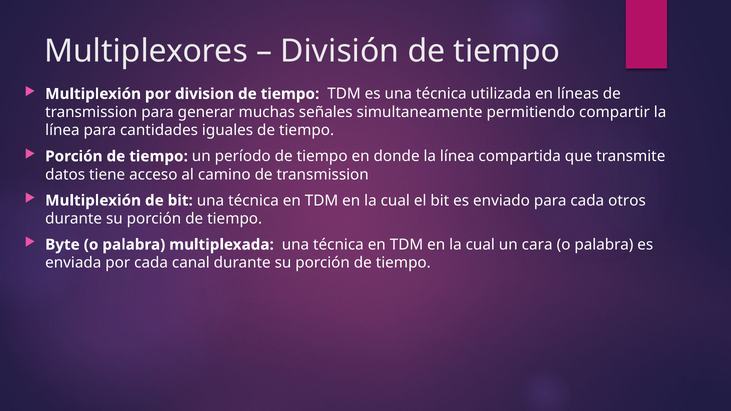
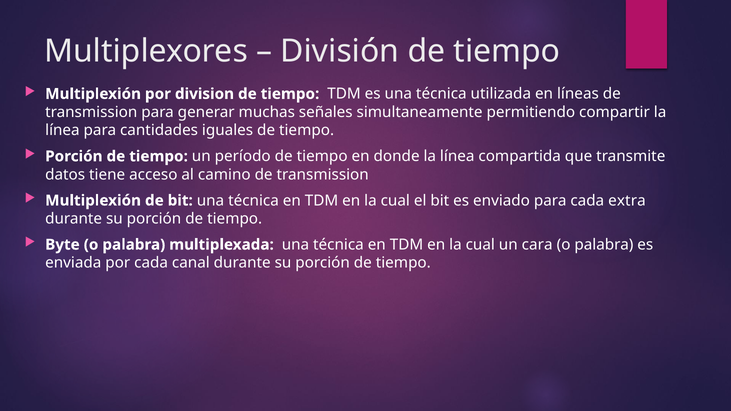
otros: otros -> extra (627, 201)
